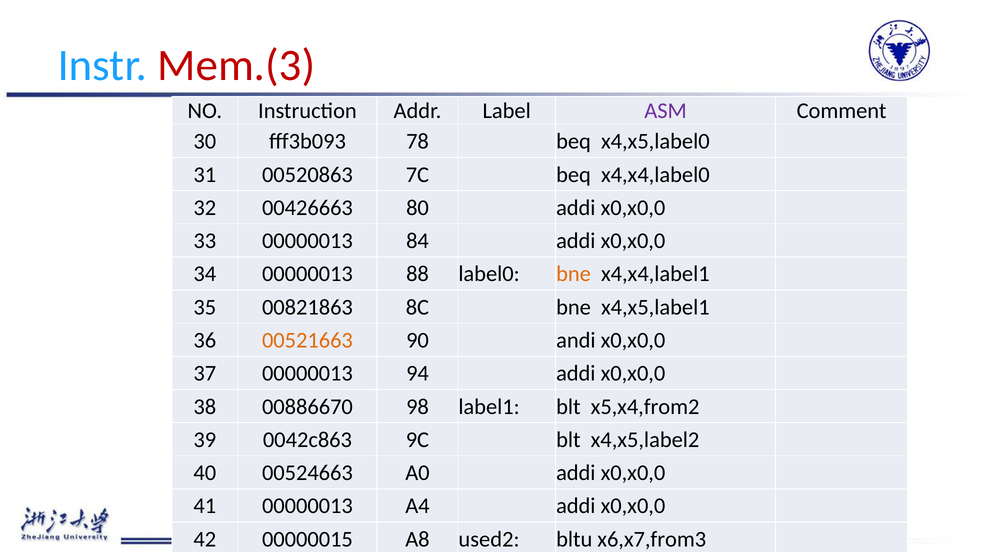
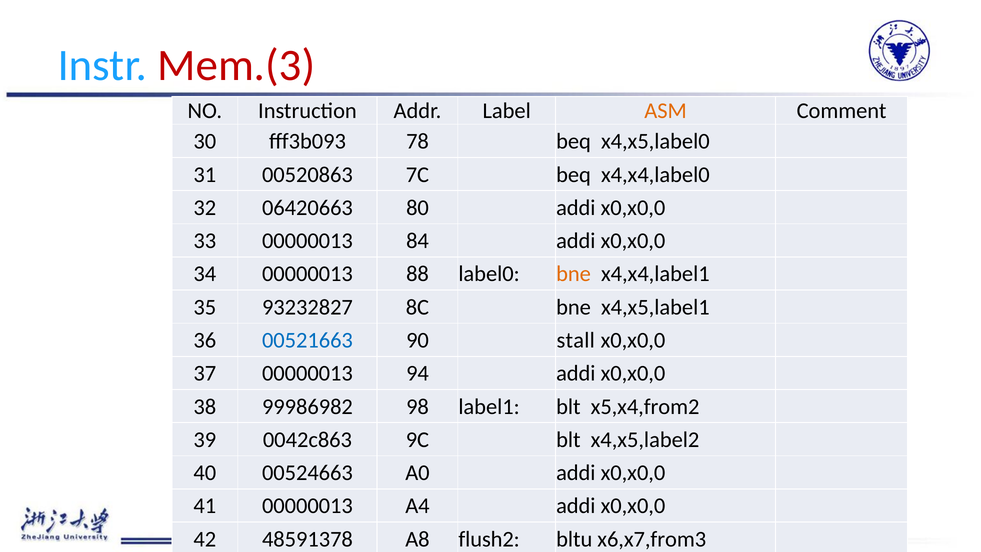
ASM colour: purple -> orange (666, 111)
00426663: 00426663 -> 06420663 (307, 208)
00821863: 00821863 -> 93232827 (307, 307)
00521663 colour: orange -> blue (307, 340)
andi: andi -> stall (576, 340)
00886670: 00886670 -> 99986982 (307, 406)
00000015: 00000015 -> 48591378 (307, 539)
used2: used2 -> flush2 (489, 539)
